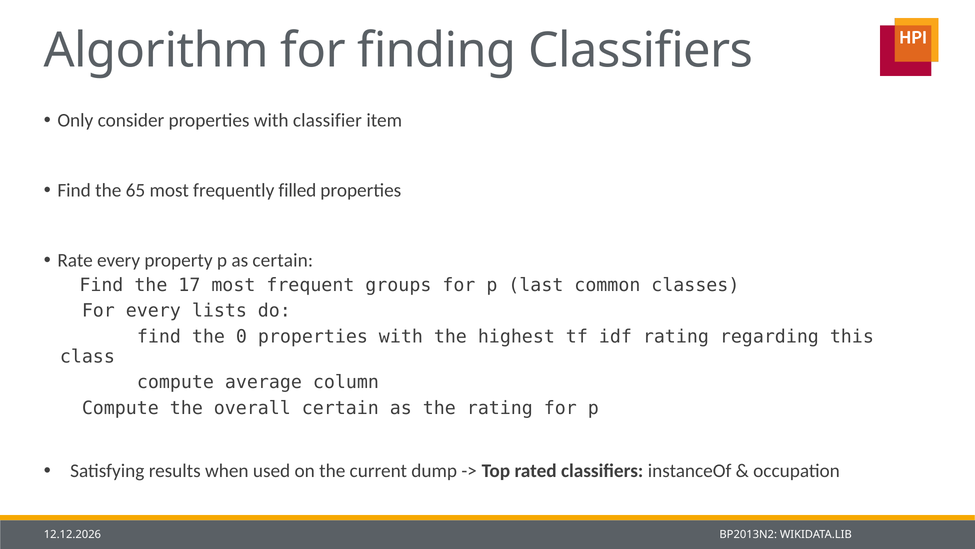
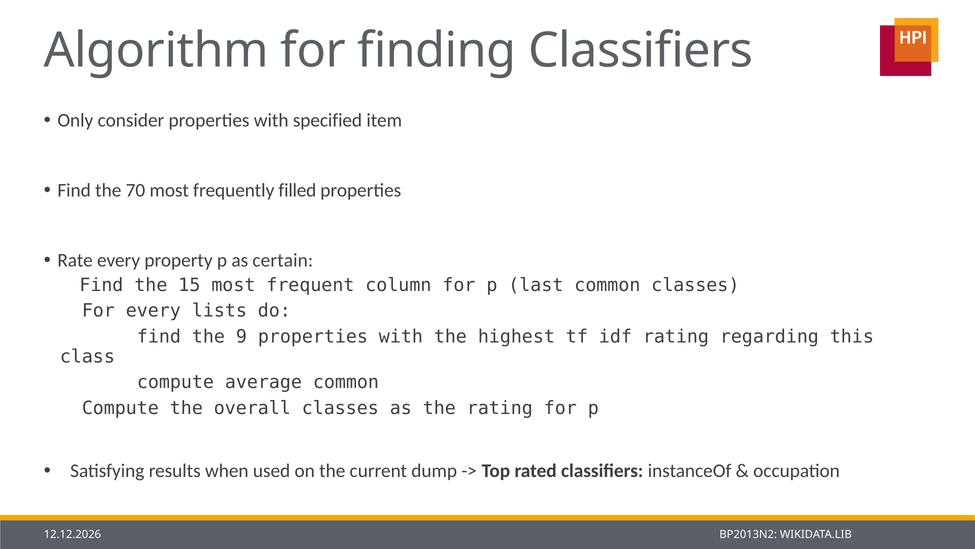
classifier: classifier -> specified (328, 120)
65: 65 -> 70 (135, 190)
17: 17 -> 15 (189, 285)
groups: groups -> column (398, 285)
0: 0 -> 9 (241, 336)
average column: column -> common (346, 382)
overall certain: certain -> classes (340, 408)
